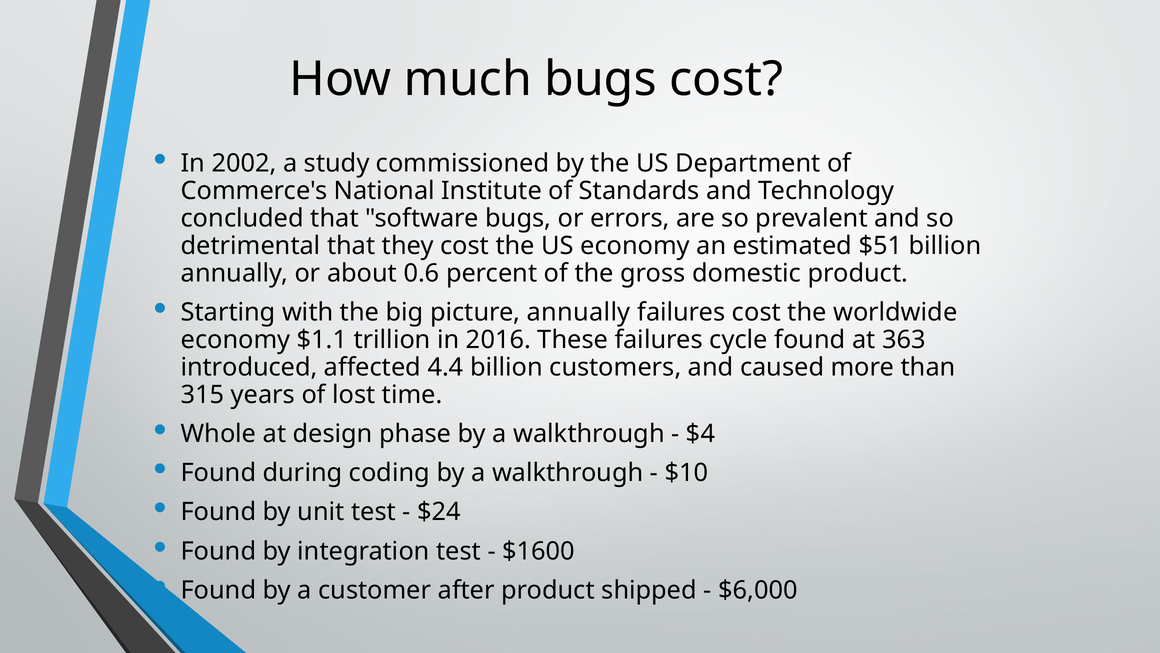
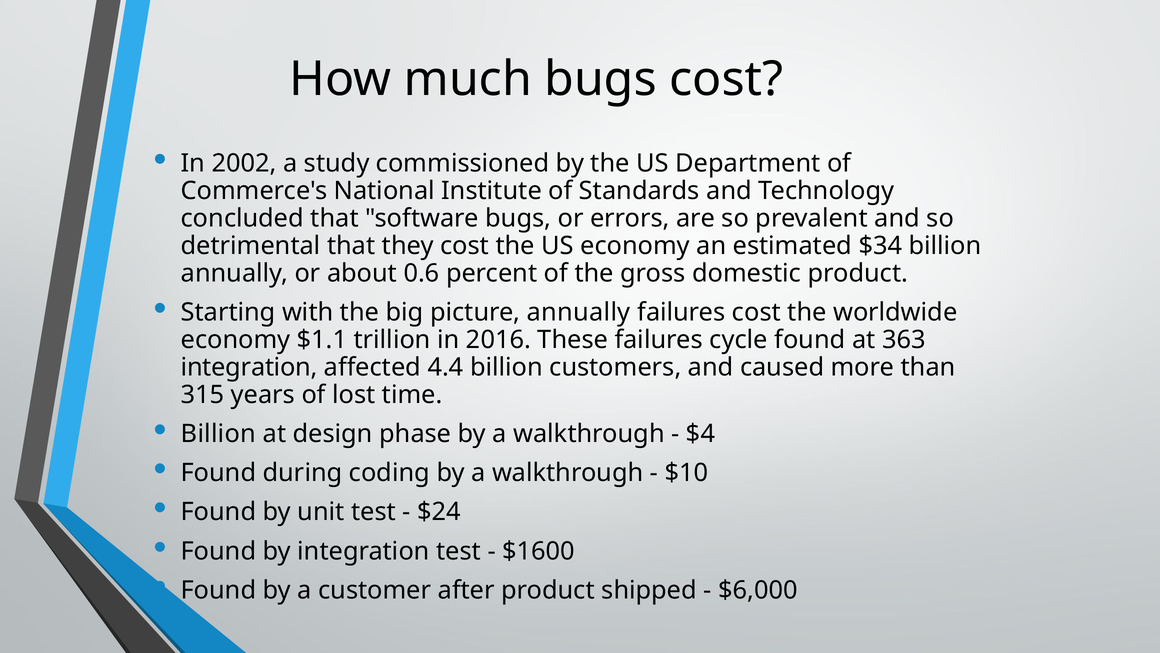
$51: $51 -> $34 (880, 246)
introduced: introduced -> integration (249, 367)
Whole: Whole -> Billion (218, 434)
